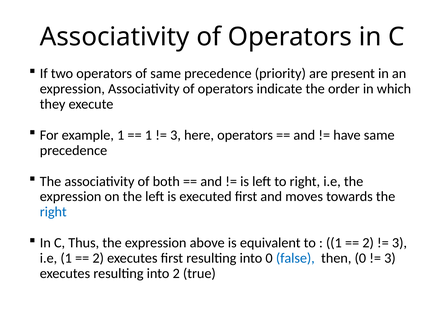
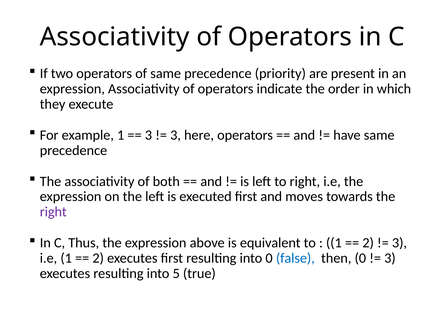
1: 1 -> 3 (148, 135)
right colour: blue -> purple (53, 212)
into 2: 2 -> 5 (176, 274)
